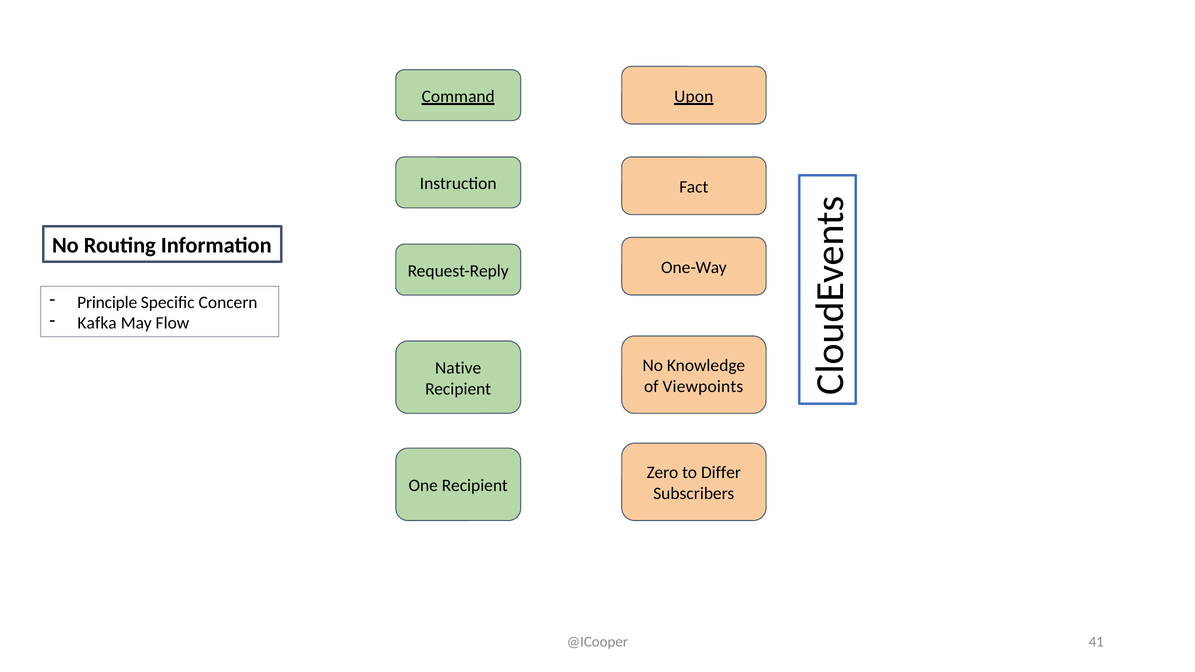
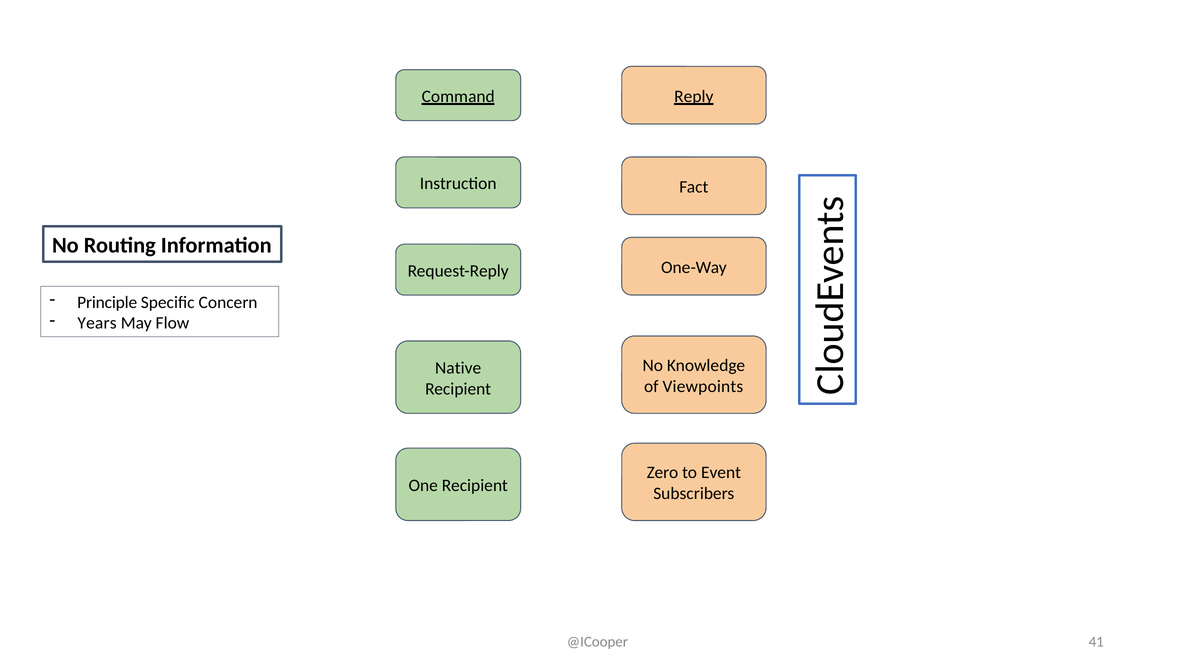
Upon: Upon -> Reply (694, 96)
Kafka: Kafka -> Years (97, 323)
Differ: Differ -> Event (721, 473)
